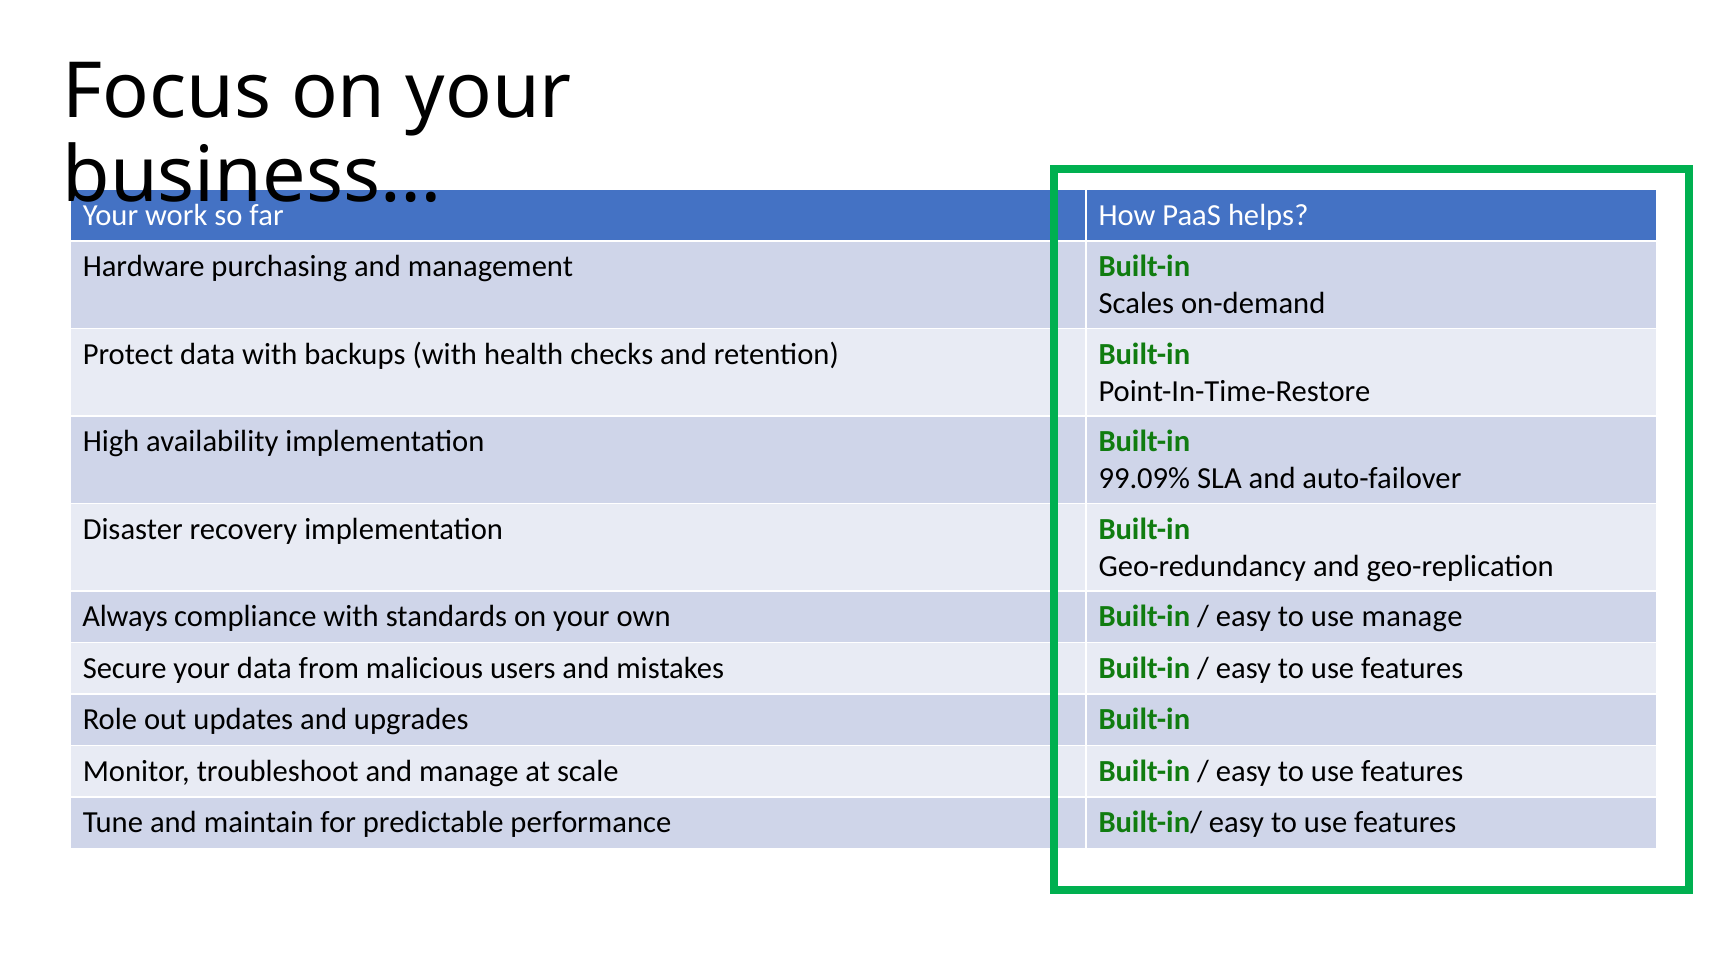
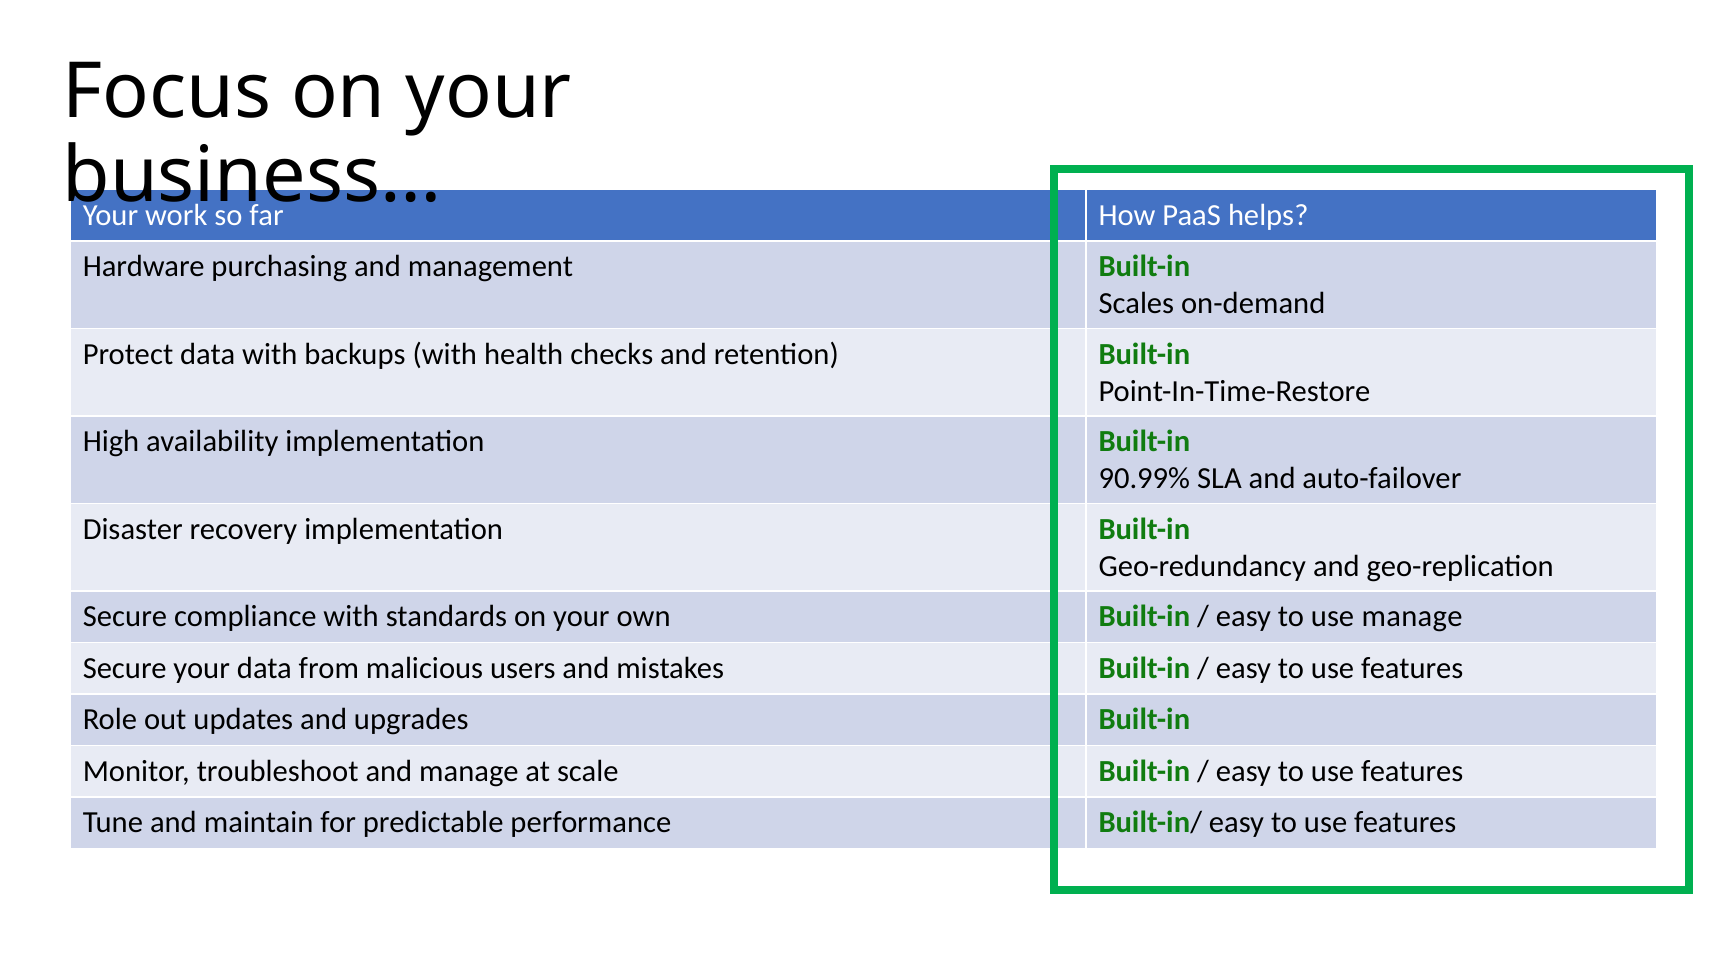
99.09%: 99.09% -> 90.99% (1144, 479)
Always: Always -> Secure (125, 616)
